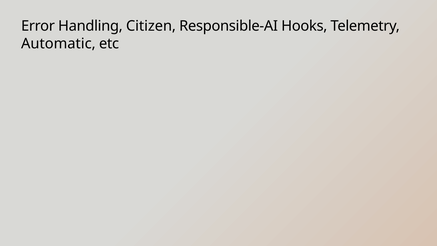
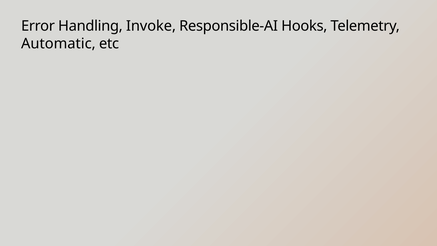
Citizen: Citizen -> Invoke (151, 26)
